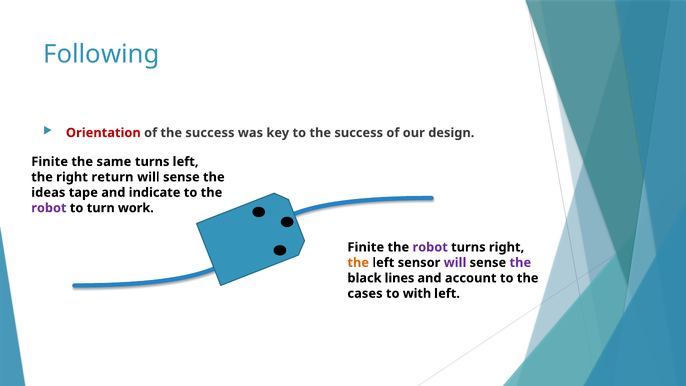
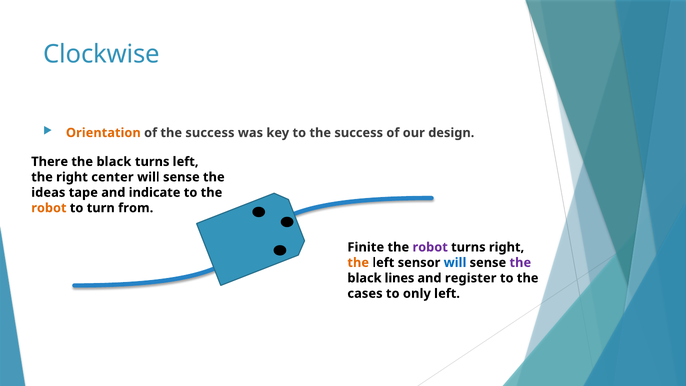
Following: Following -> Clockwise (102, 54)
Orientation colour: red -> orange (103, 133)
Finite: Finite -> There (50, 162)
same: same -> black (114, 162)
return: return -> center (112, 177)
robot colour: purple -> orange (49, 208)
work: work -> from (136, 208)
will colour: purple -> blue (455, 263)
account: account -> register (471, 278)
with: with -> only (417, 293)
